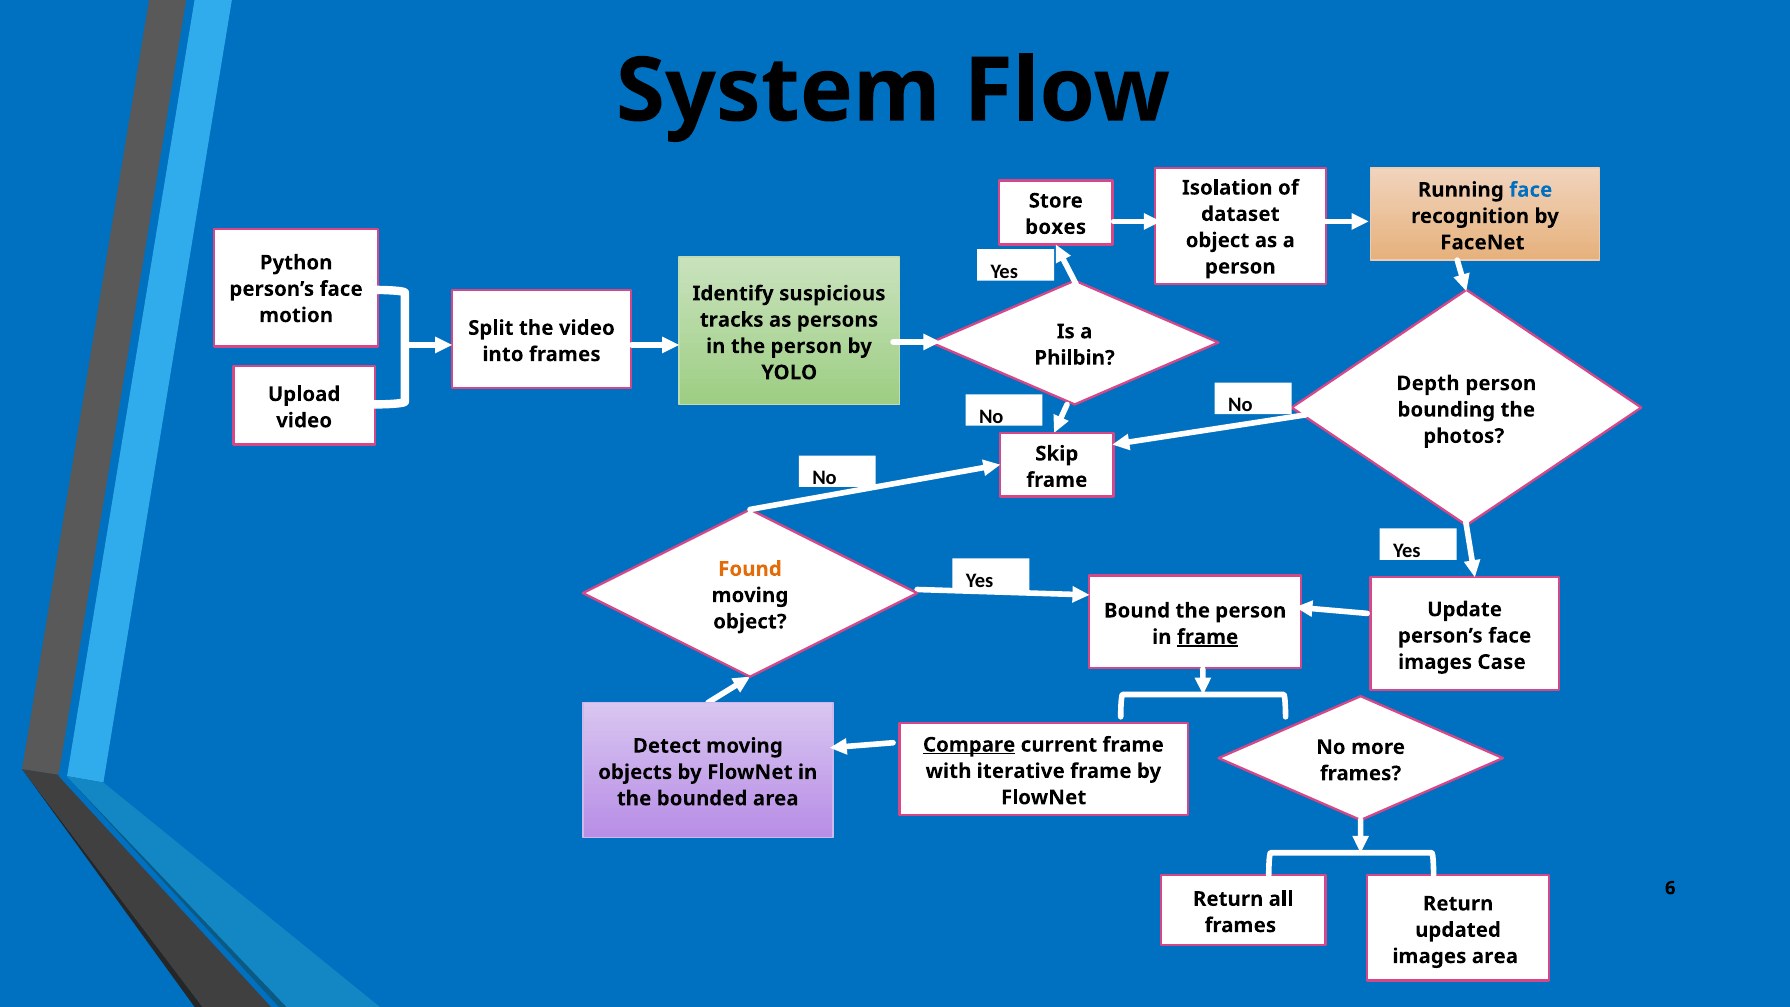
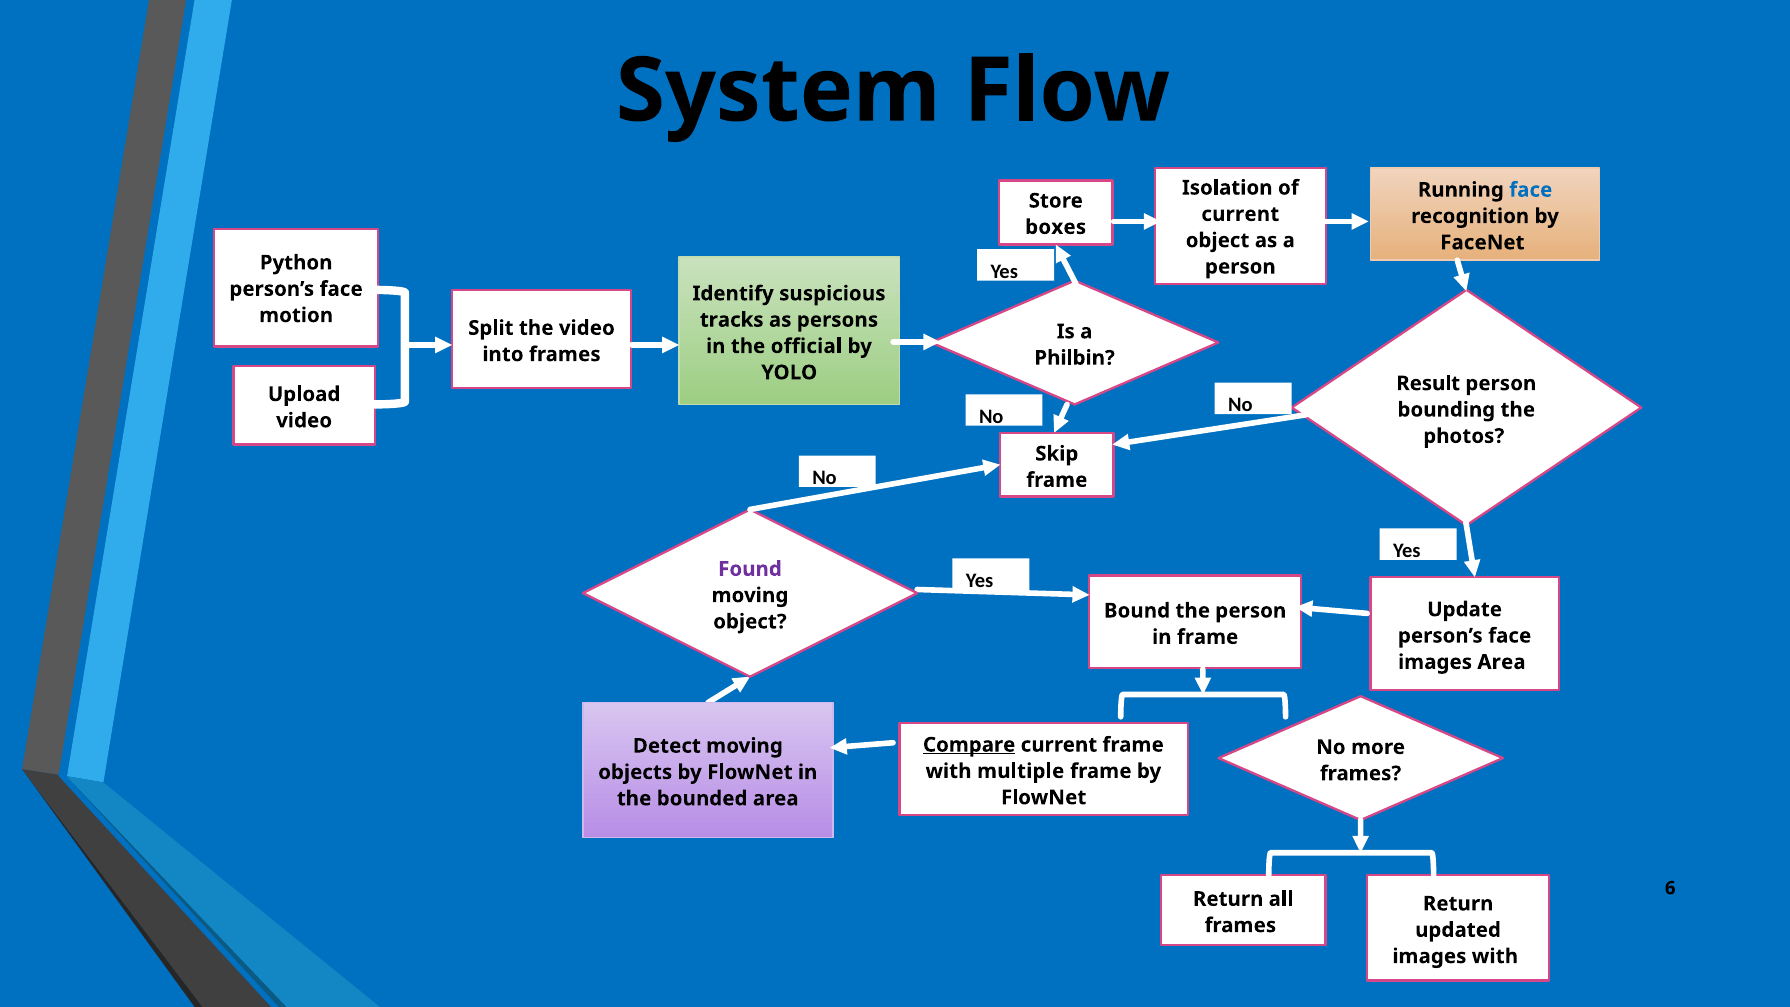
dataset: dataset -> current (1240, 214)
in the person: person -> official (806, 346)
Depth: Depth -> Result (1428, 383)
Found colour: orange -> purple (750, 569)
frame underline: present -> none (1208, 637)
images Case: Case -> Area (1502, 662)
iterative: iterative -> multiple (1021, 771)
images area: area -> with (1495, 956)
